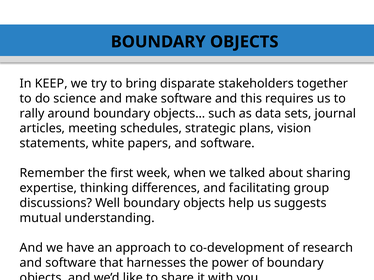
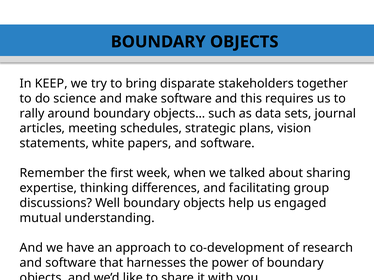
suggests: suggests -> engaged (300, 203)
